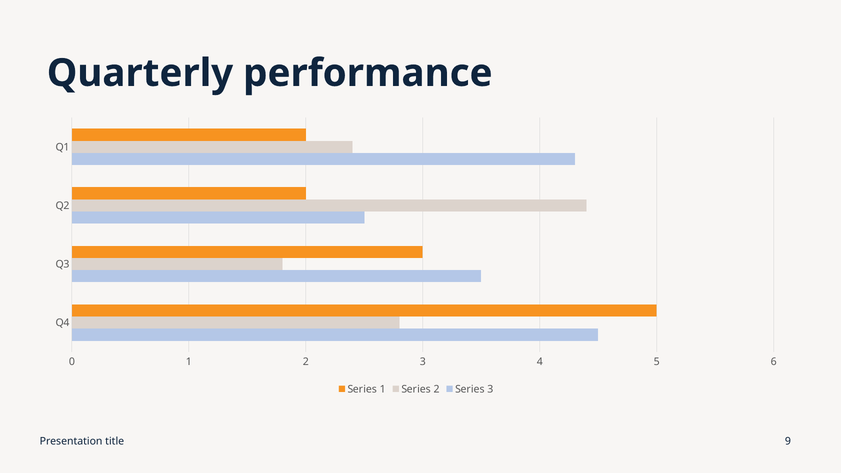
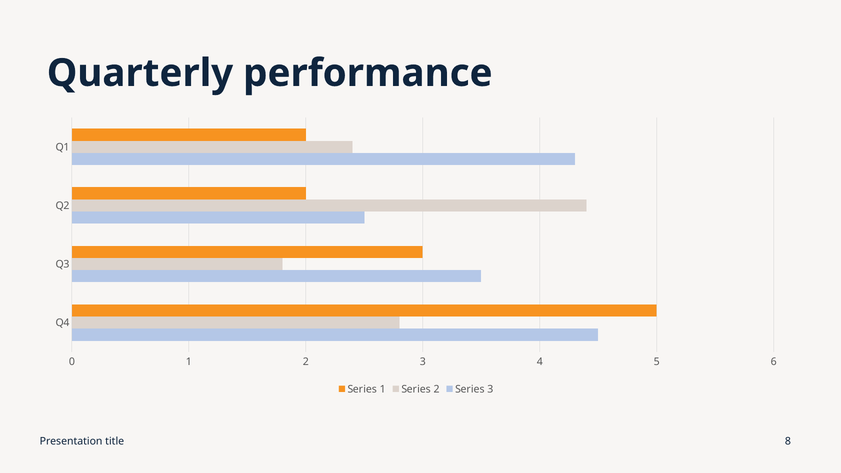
9: 9 -> 8 (788, 441)
